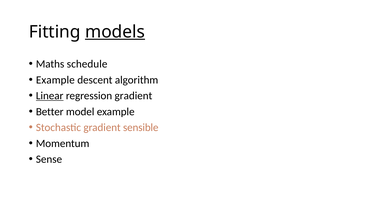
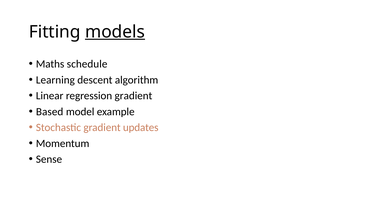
Example: Example -> Learning (55, 80)
Linear underline: present -> none (50, 96)
Better: Better -> Based (50, 111)
sensible: sensible -> updates (141, 127)
